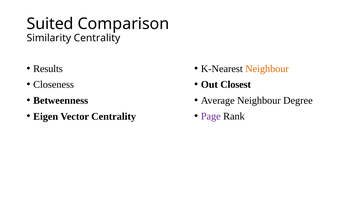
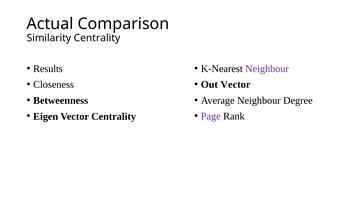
Suited: Suited -> Actual (50, 24)
Neighbour colour: orange -> purple (267, 69)
Out Closest: Closest -> Vector (236, 85)
